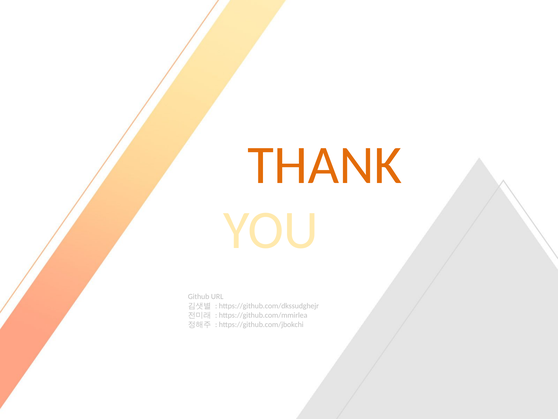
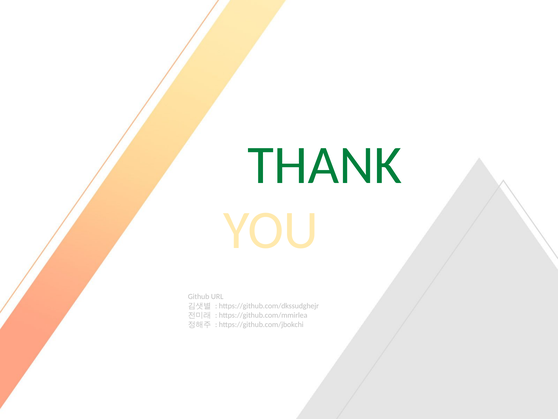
THANK colour: orange -> green (325, 165)
